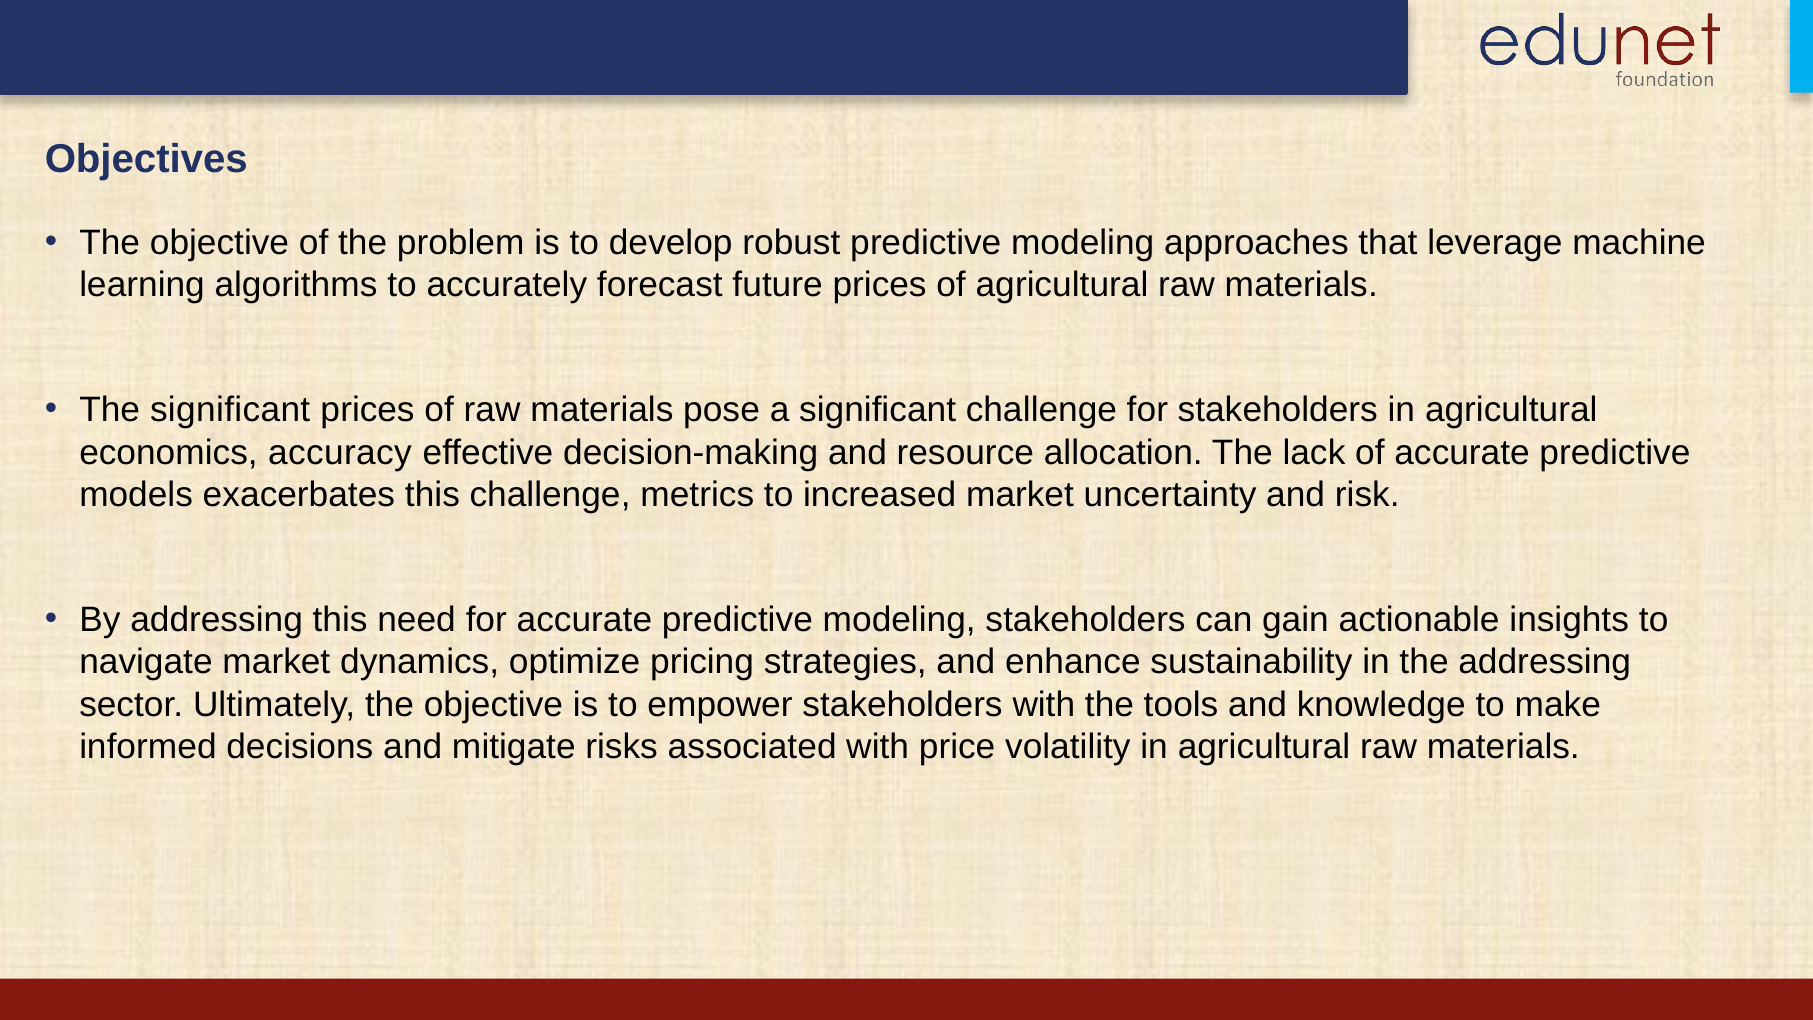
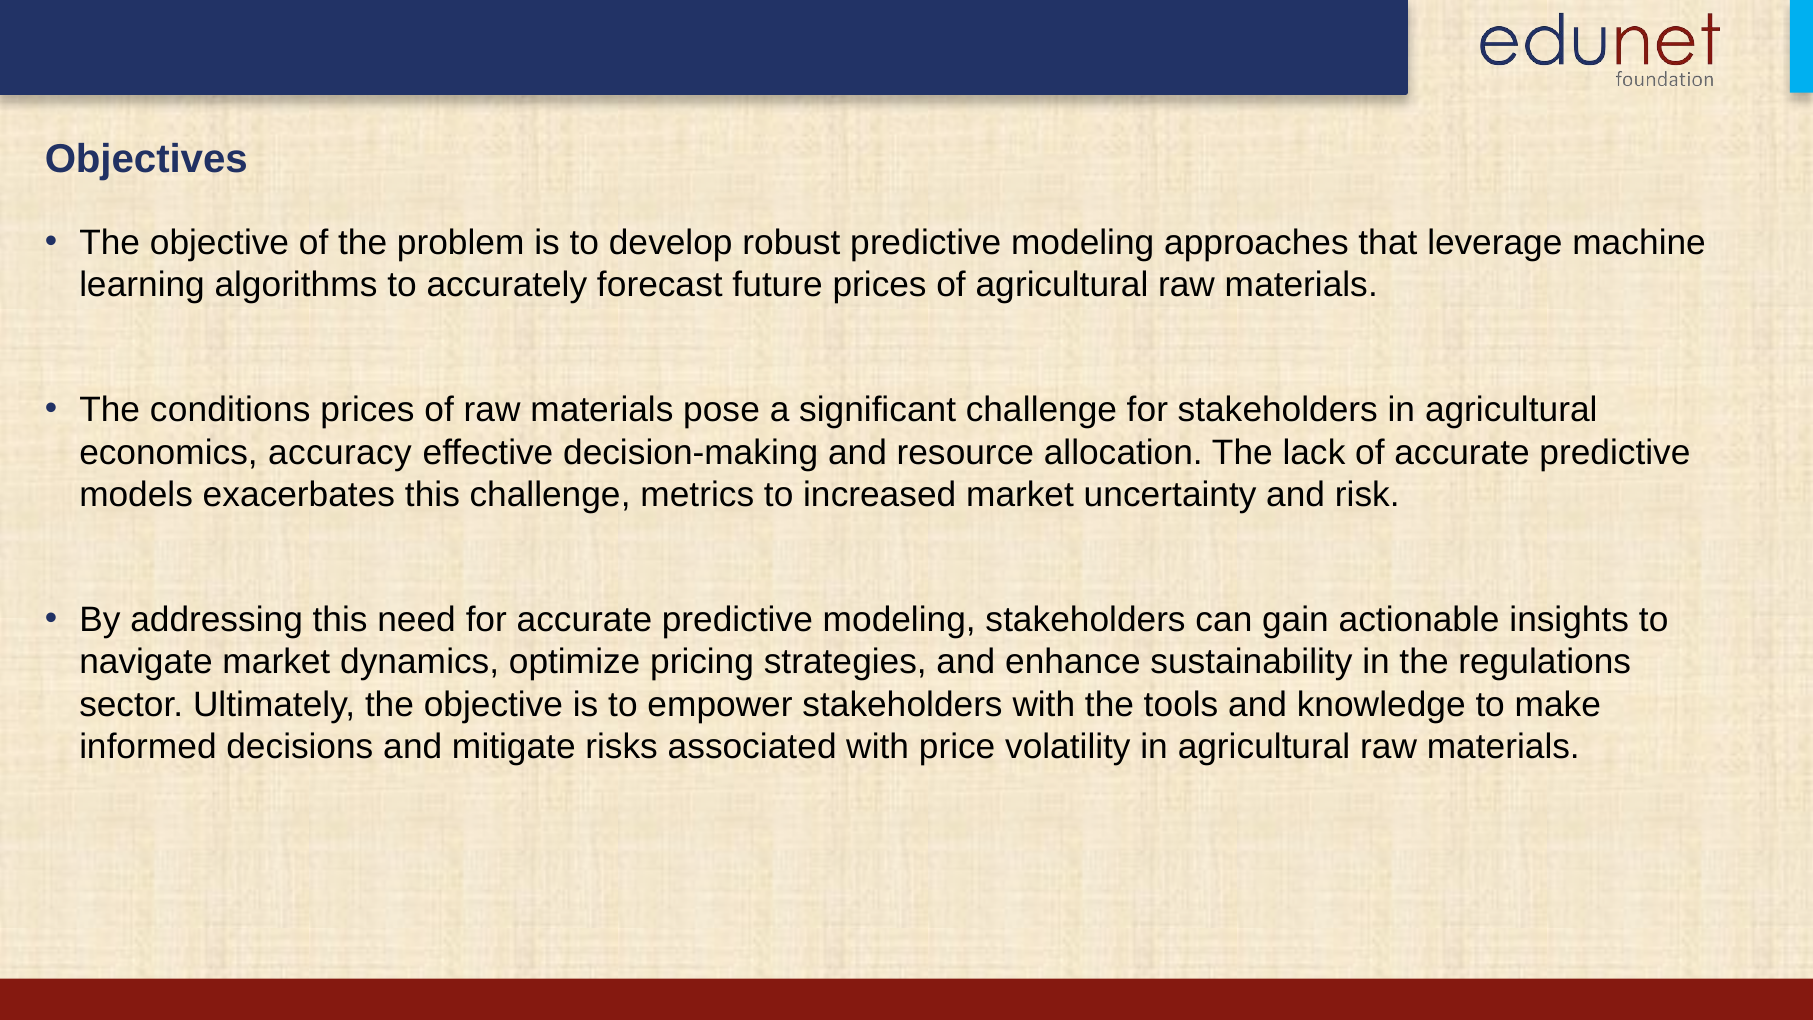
The significant: significant -> conditions (230, 410)
the addressing: addressing -> regulations (1545, 662)
